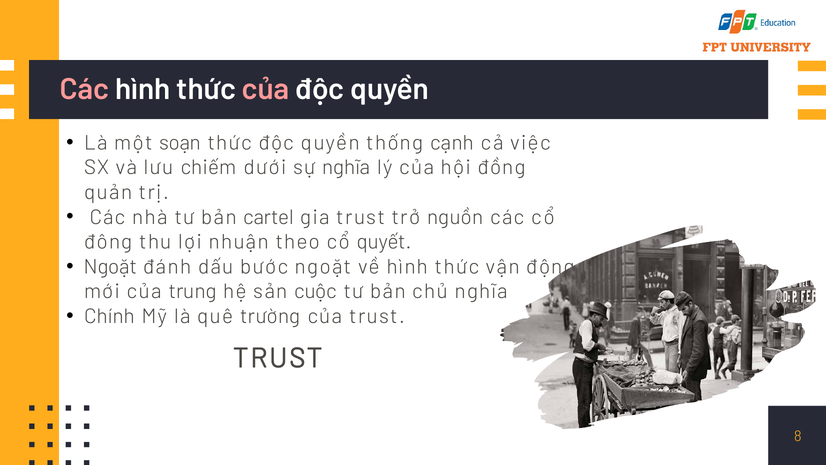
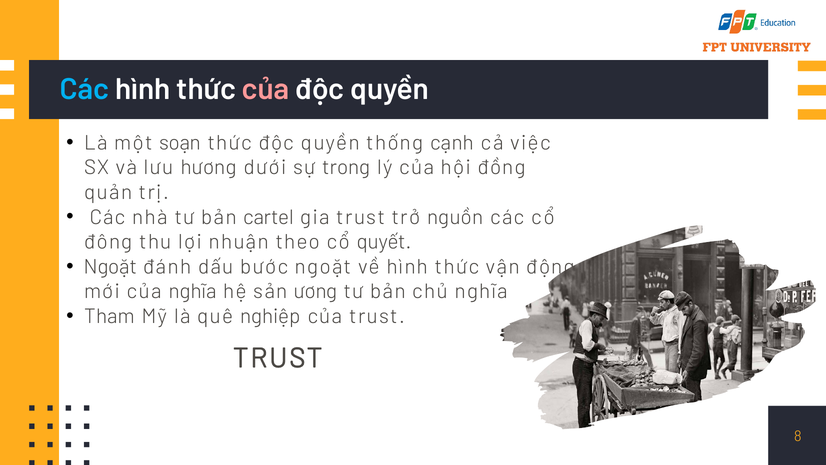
Các colour: pink -> light blue (84, 89)
chiếm: chiếm -> hương (209, 167)
sự nghĩa: nghĩa -> trong (346, 167)
của trung: trung -> nghĩa (193, 291)
cuộc: cuộc -> ương (316, 291)
Chính: Chính -> Tham (110, 316)
trường: trường -> nghiệp (270, 316)
